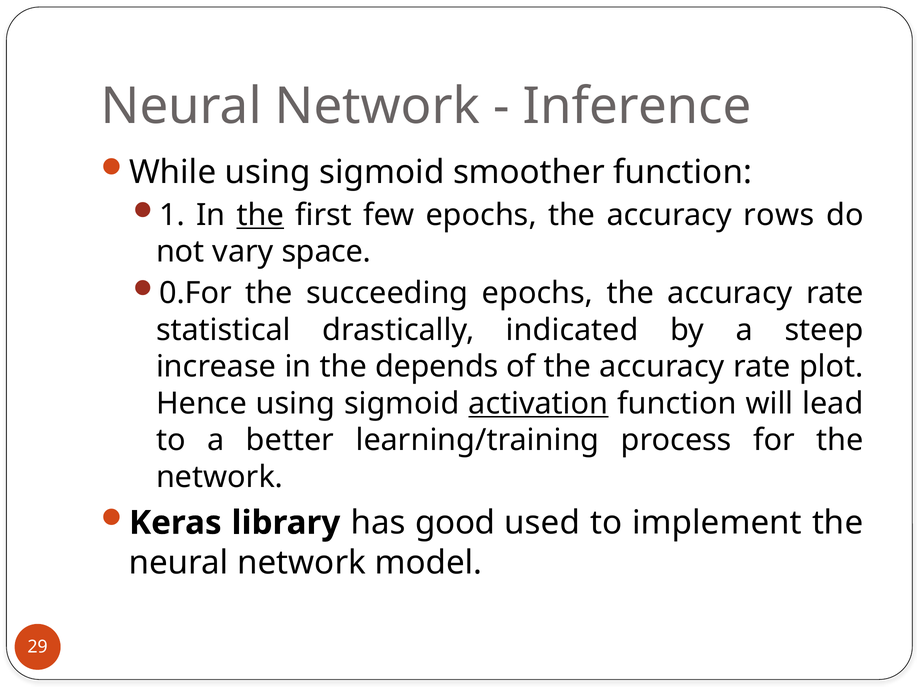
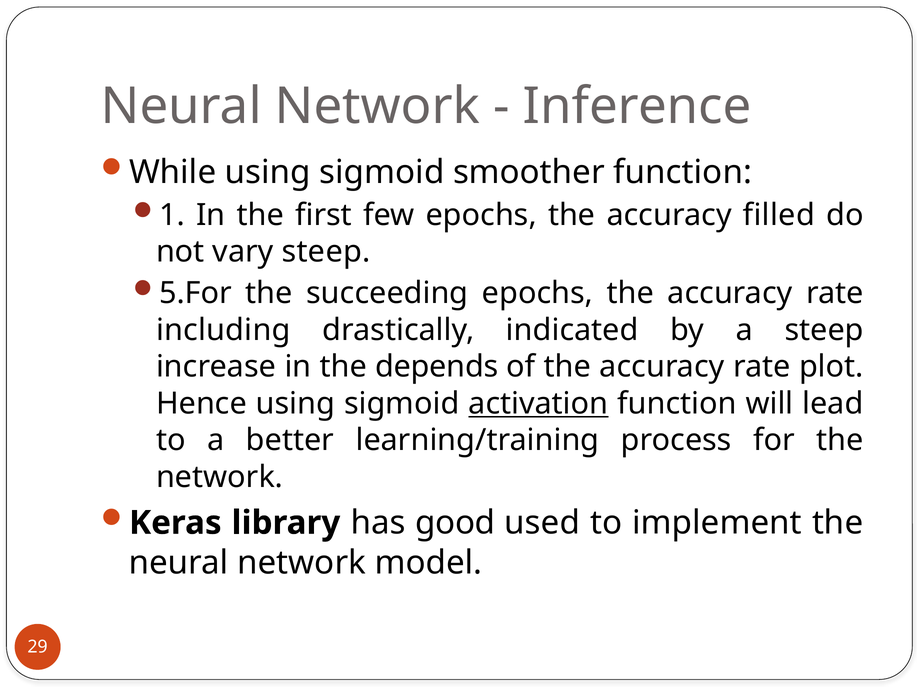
the underline: present -> none (260, 215)
rows: rows -> filled (779, 215)
vary space: space -> steep (326, 252)
0.For: 0.For -> 5.For (195, 293)
statistical: statistical -> including (223, 330)
